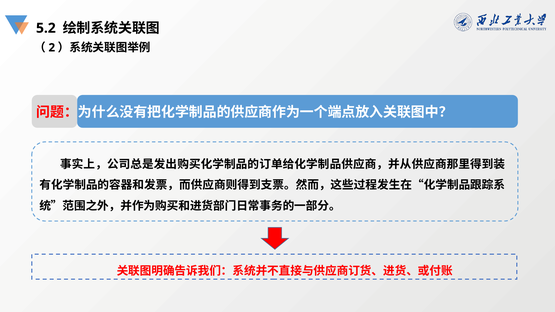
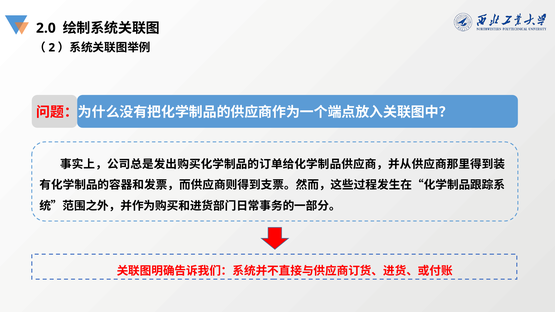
5.2: 5.2 -> 2.0 (46, 28)
